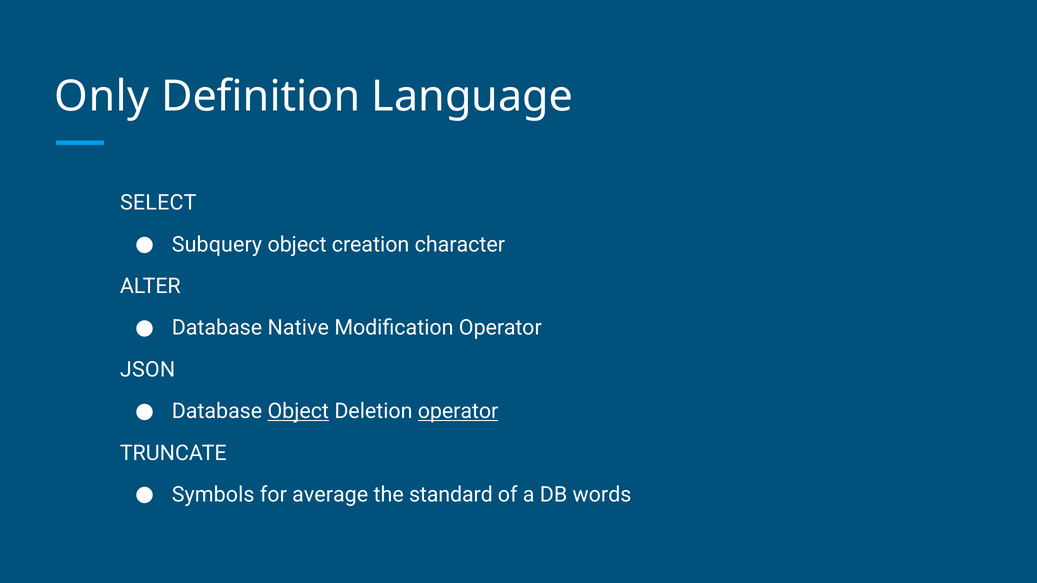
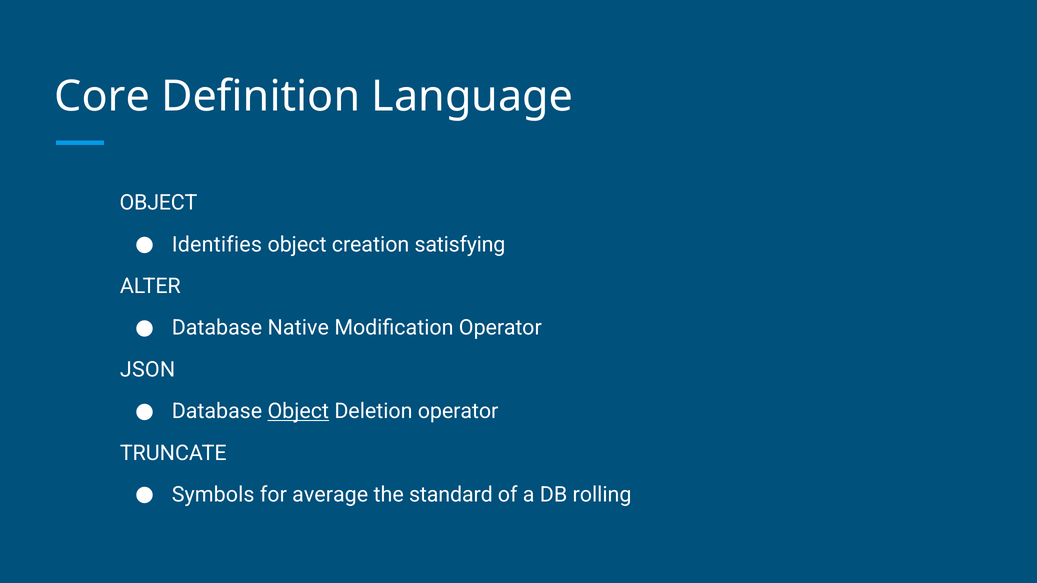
Only: Only -> Core (102, 96)
SELECT: SELECT -> OBJECT (158, 203)
Subquery: Subquery -> Identifies (217, 245)
character: character -> satisfying (460, 245)
operator underline: present -> none (458, 411)
words: words -> rolling (602, 495)
